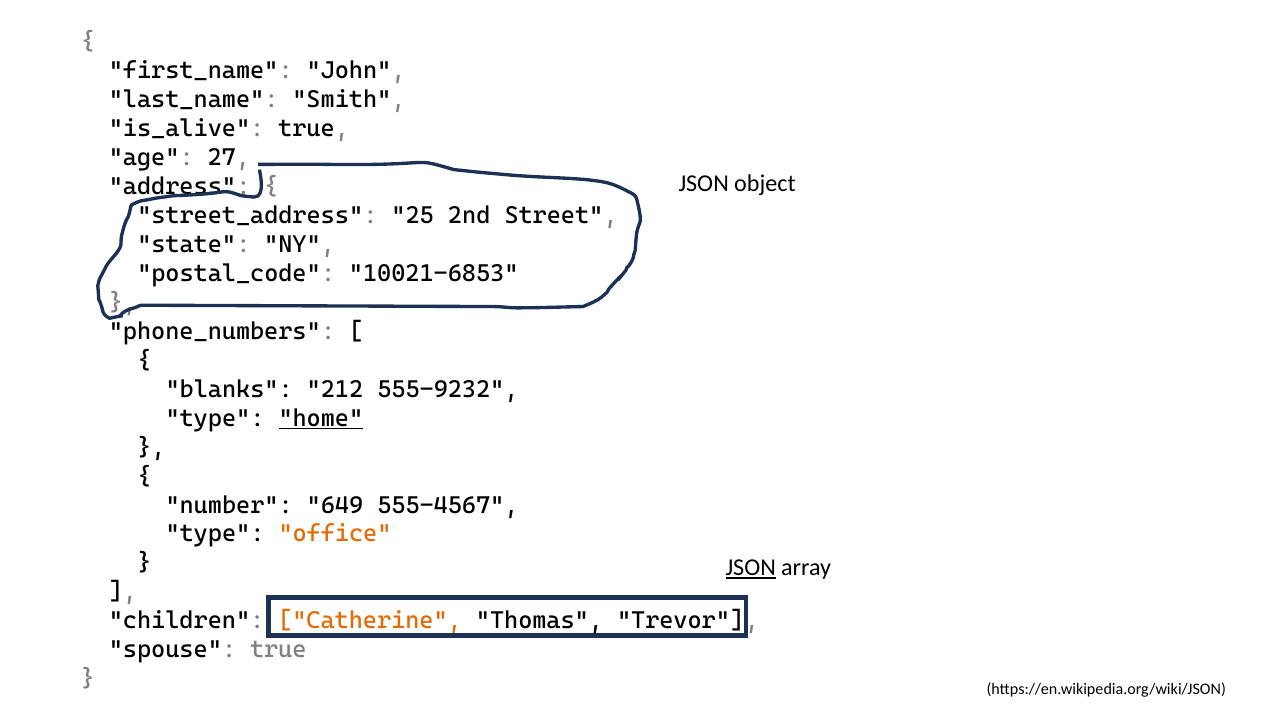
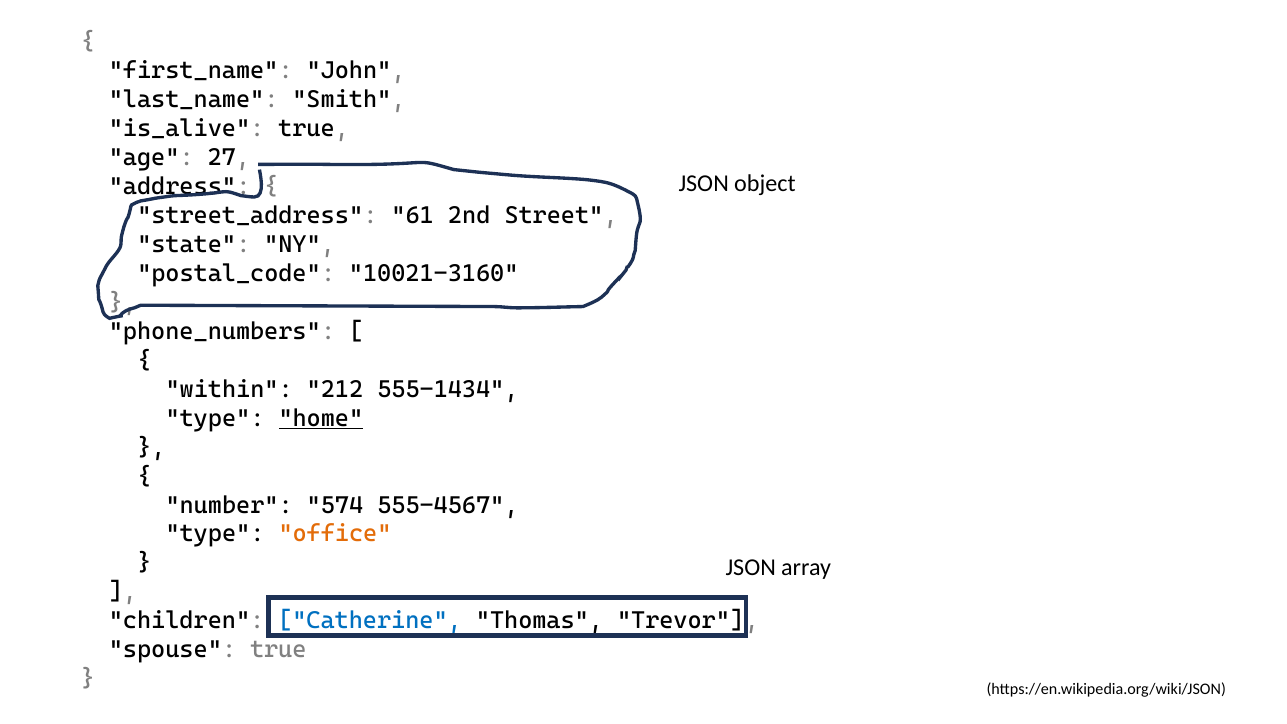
25: 25 -> 61 (413, 215)
10021-6853: 10021-6853 -> 10021-3160 (434, 273)
blanks: blanks -> within (229, 389)
555-9232: 555-9232 -> 555-1434 (448, 389)
649: 649 -> 574 (335, 505)
JSON underline: present -> none (751, 567)
Catherine colour: orange -> blue (370, 621)
